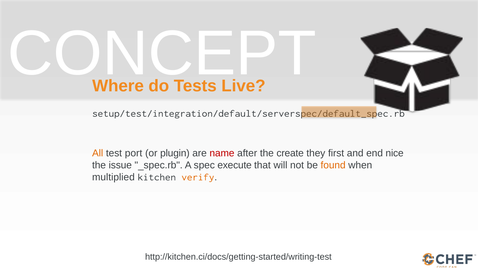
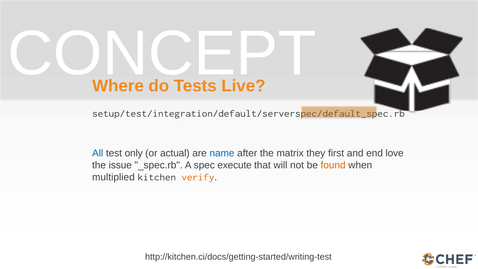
All colour: orange -> blue (98, 153)
port: port -> only (134, 153)
plugin: plugin -> actual (175, 153)
name colour: red -> blue (222, 153)
create: create -> matrix (290, 153)
nice: nice -> love (395, 153)
